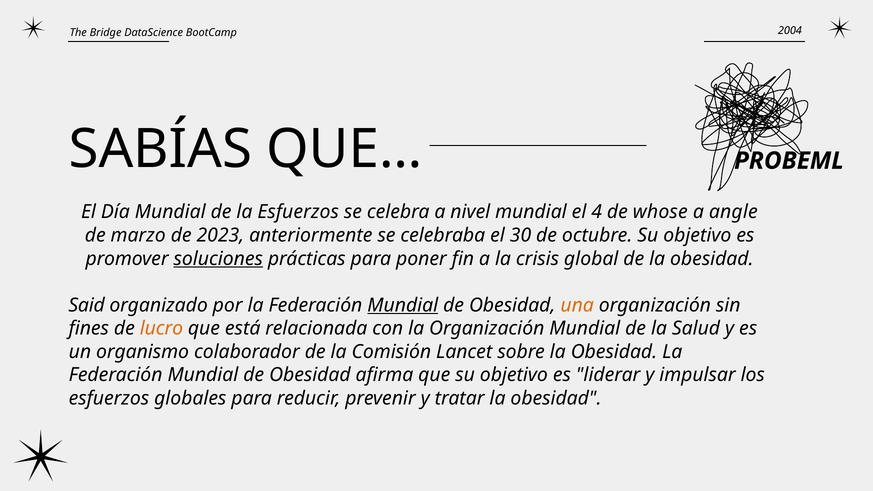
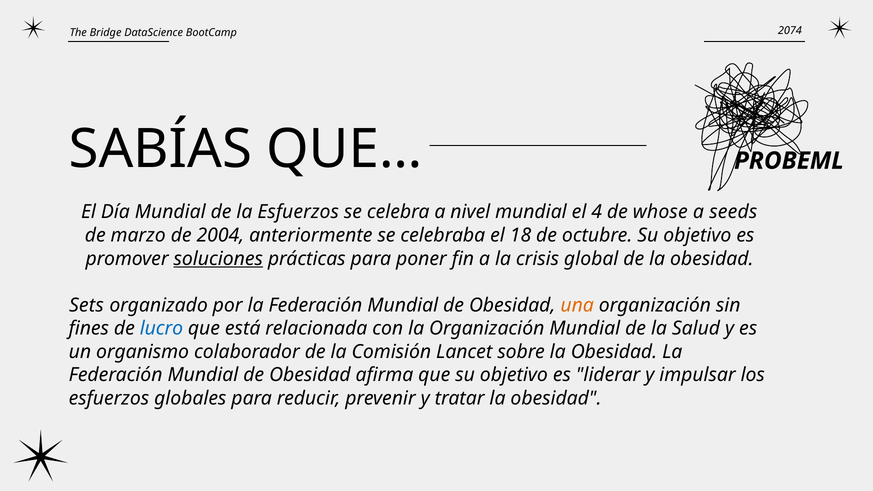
2004: 2004 -> 2074 (790, 31)
angle: angle -> seeds (733, 212)
2023: 2023 -> 2004 (220, 235)
30: 30 -> 18 (521, 235)
Said: Said -> Sets (86, 305)
Mundial underline: present -> none (403, 305)
lucro colour: orange -> blue (161, 328)
